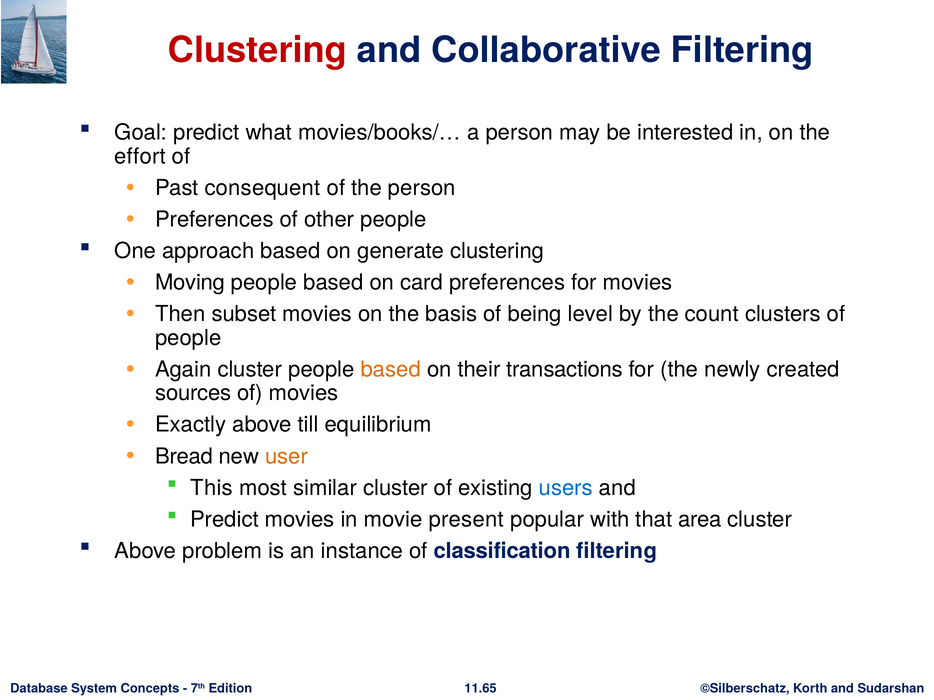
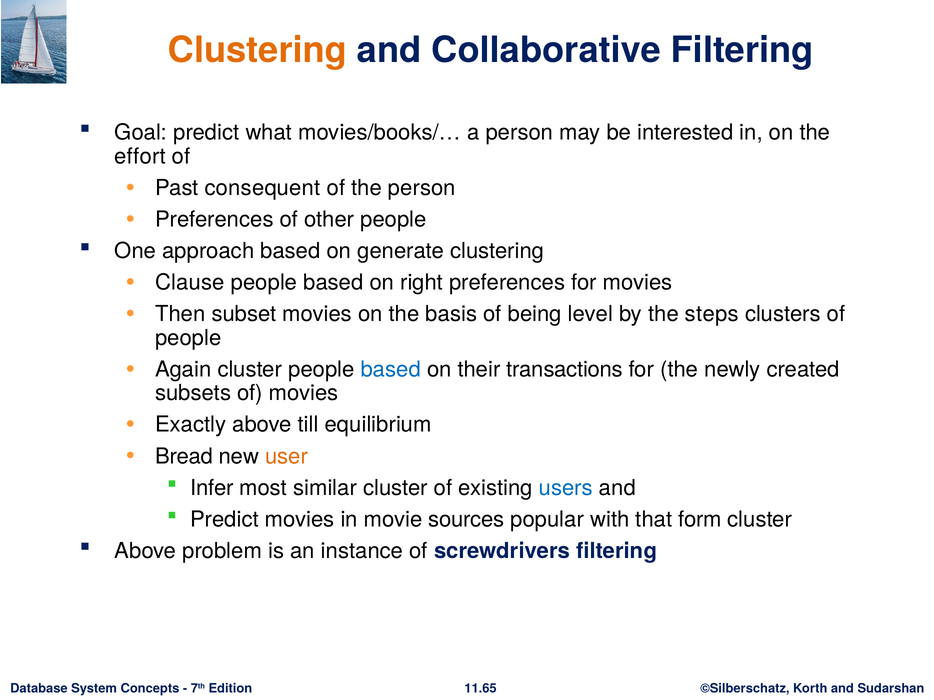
Clustering colour: red -> orange (257, 50)
Moving: Moving -> Clause (190, 283)
card: card -> right (422, 283)
count: count -> steps (712, 314)
based colour: orange -> blue (391, 370)
sources: sources -> subsets (193, 393)
This: This -> Infer (212, 488)
present: present -> sources (466, 520)
area: area -> form (700, 520)
classification: classification -> screwdrivers (502, 551)
